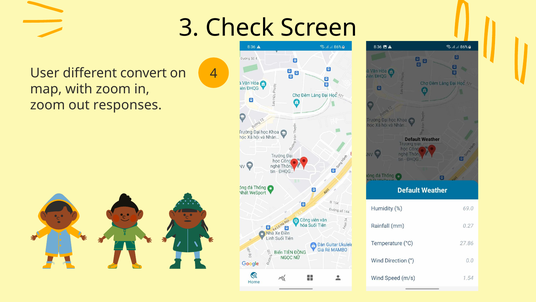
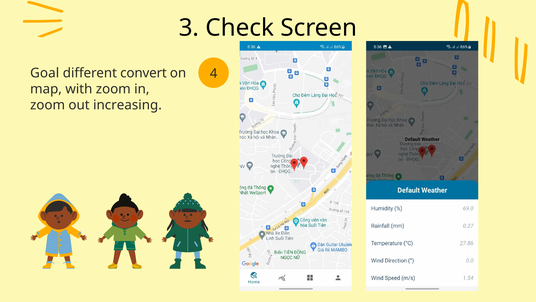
User: User -> Goal (45, 73)
responses: responses -> increasing (127, 105)
